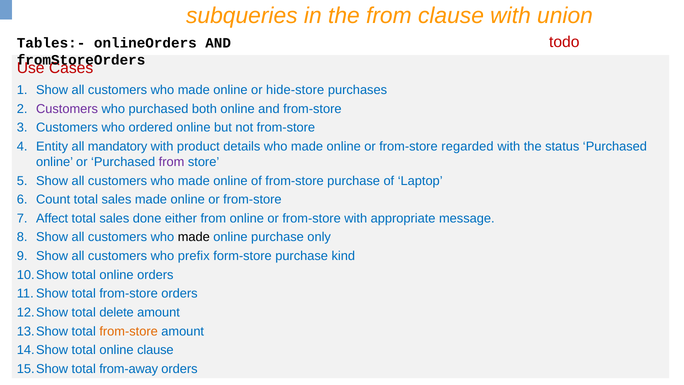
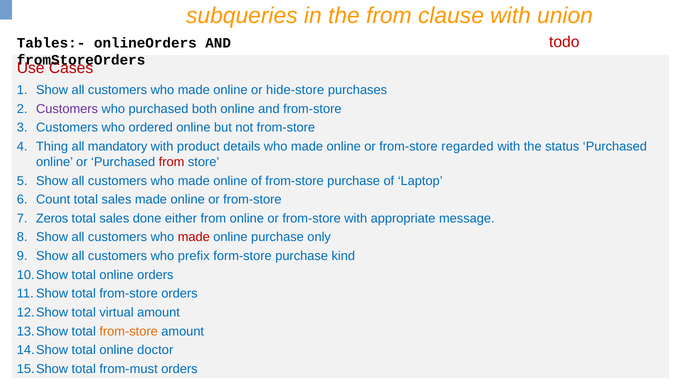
Entity: Entity -> Thing (52, 146)
from colour: purple -> red (172, 162)
Affect: Affect -> Zeros (52, 218)
made colour: black -> red (194, 237)
delete: delete -> virtual (117, 312)
online clause: clause -> doctor (155, 350)
from-away: from-away -> from-must (129, 369)
